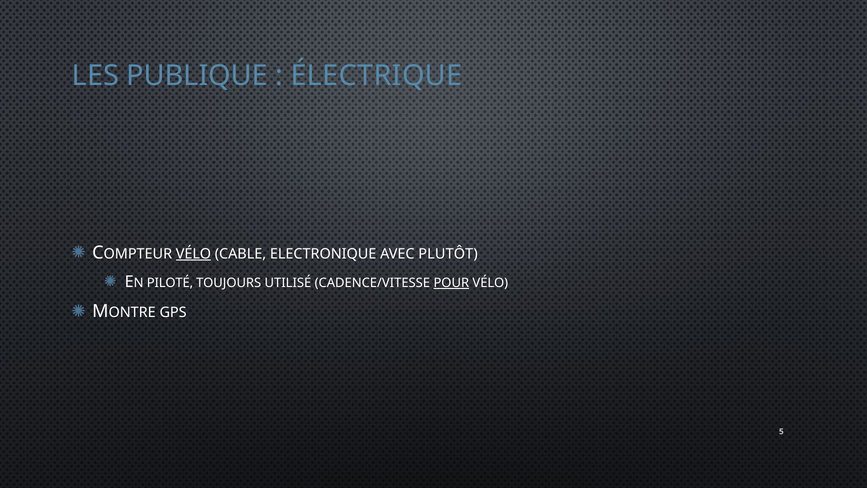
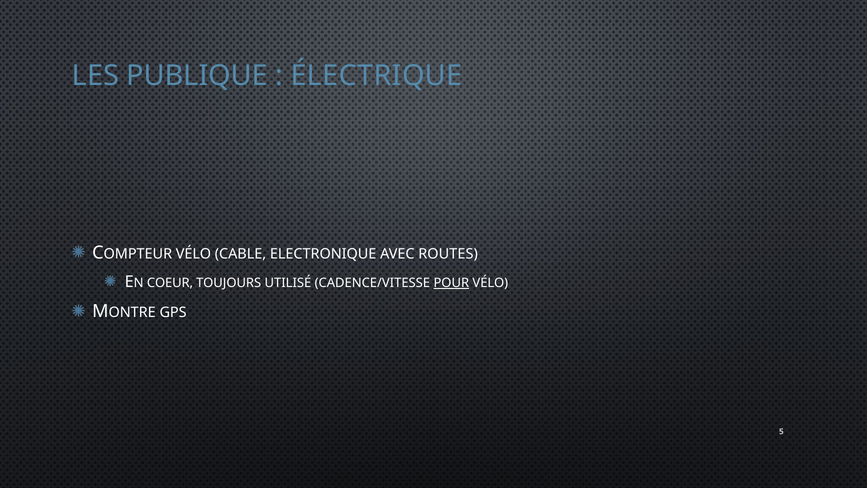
VÉLO underline: present -> none (194, 254)
PLUTÔT: PLUTÔT -> ROUTES (448, 254)
PILOTÉ: PILOTÉ -> COEUR (170, 283)
